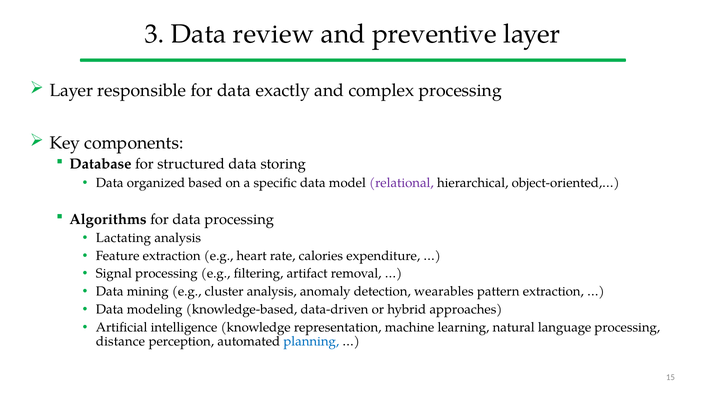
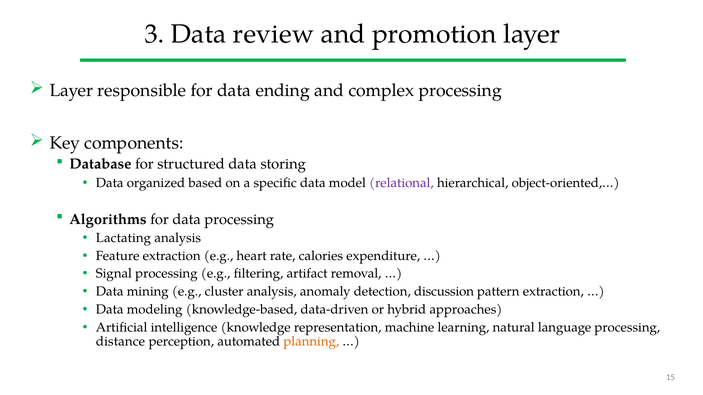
preventive: preventive -> promotion (434, 34)
exactly: exactly -> ending (283, 91)
wearables: wearables -> discussion (444, 292)
planning colour: blue -> orange (311, 342)
